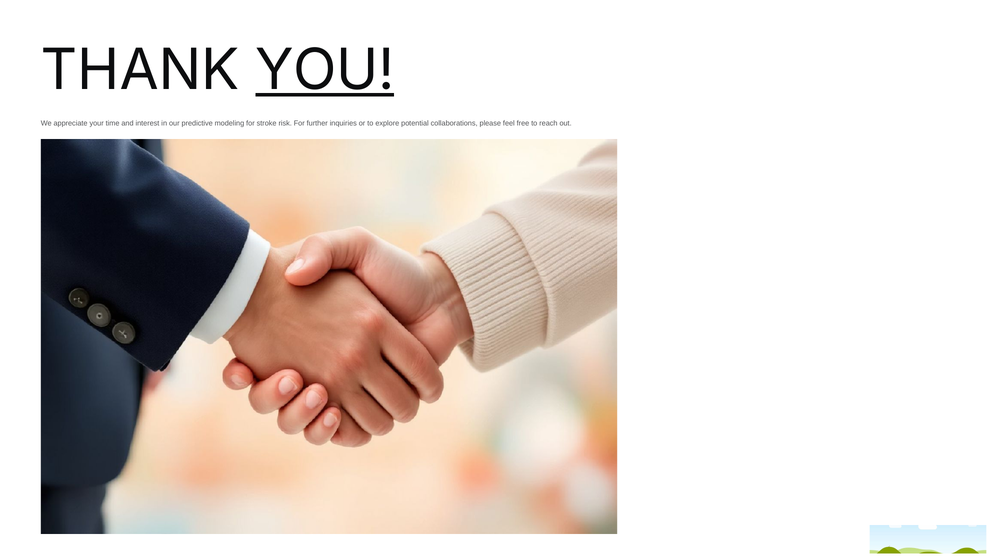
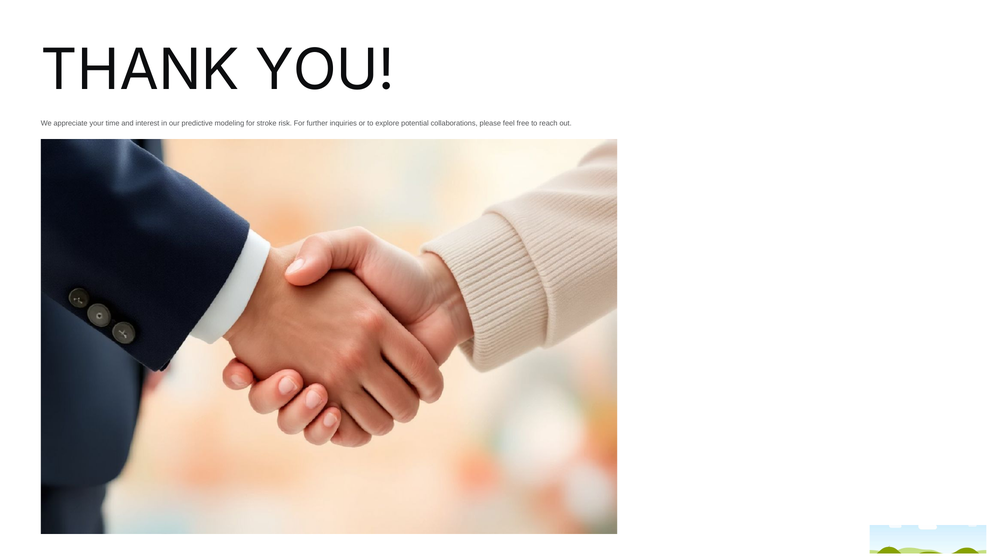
YOU underline: present -> none (325, 70)
